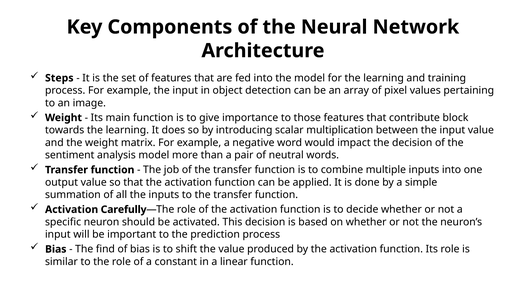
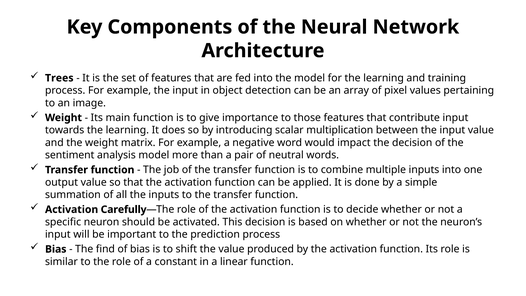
Steps: Steps -> Trees (59, 78)
contribute block: block -> input (455, 118)
